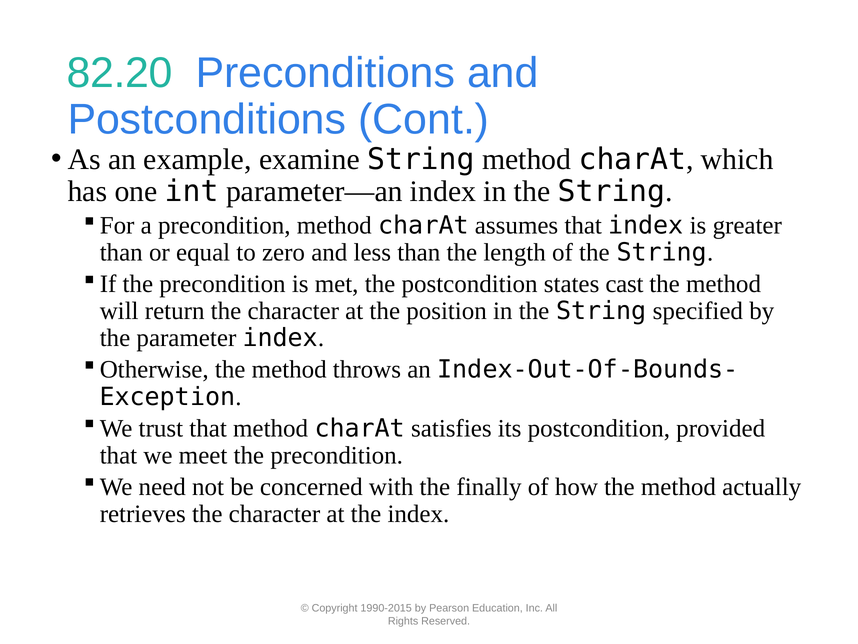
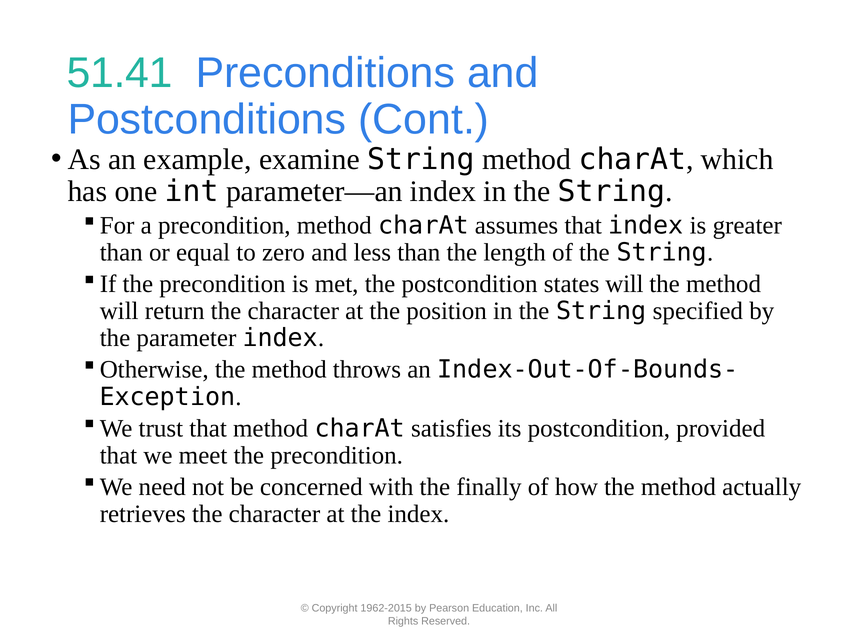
82.20: 82.20 -> 51.41 (120, 73)
states cast: cast -> will (624, 284)
1990-2015: 1990-2015 -> 1962-2015 (386, 608)
